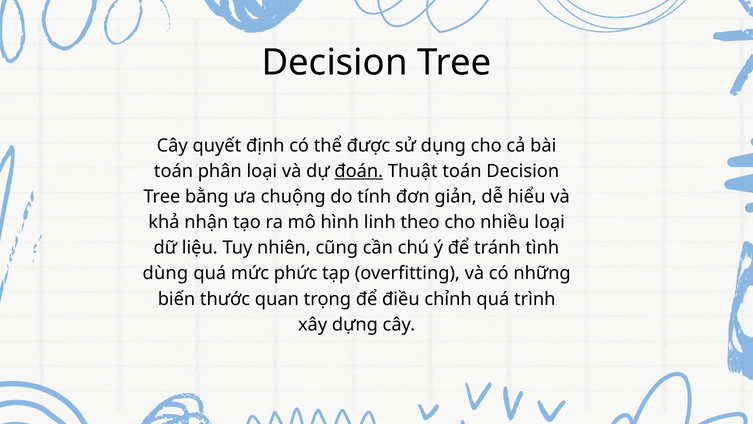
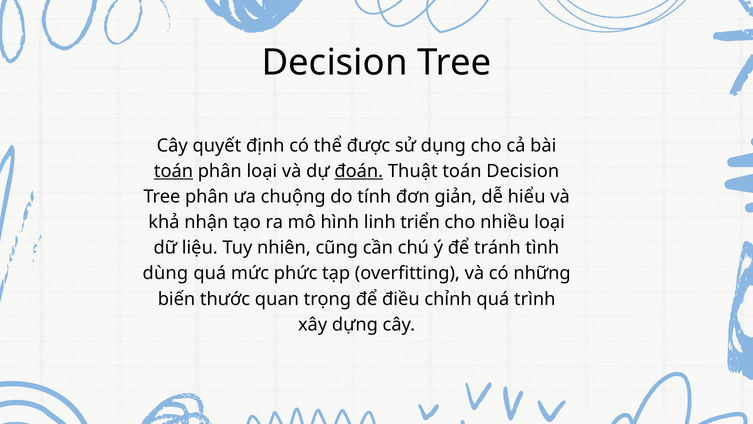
toán underline: none -> present (174, 171)
Tree bằng: bằng -> phân (207, 196)
theo: theo -> triển (420, 222)
